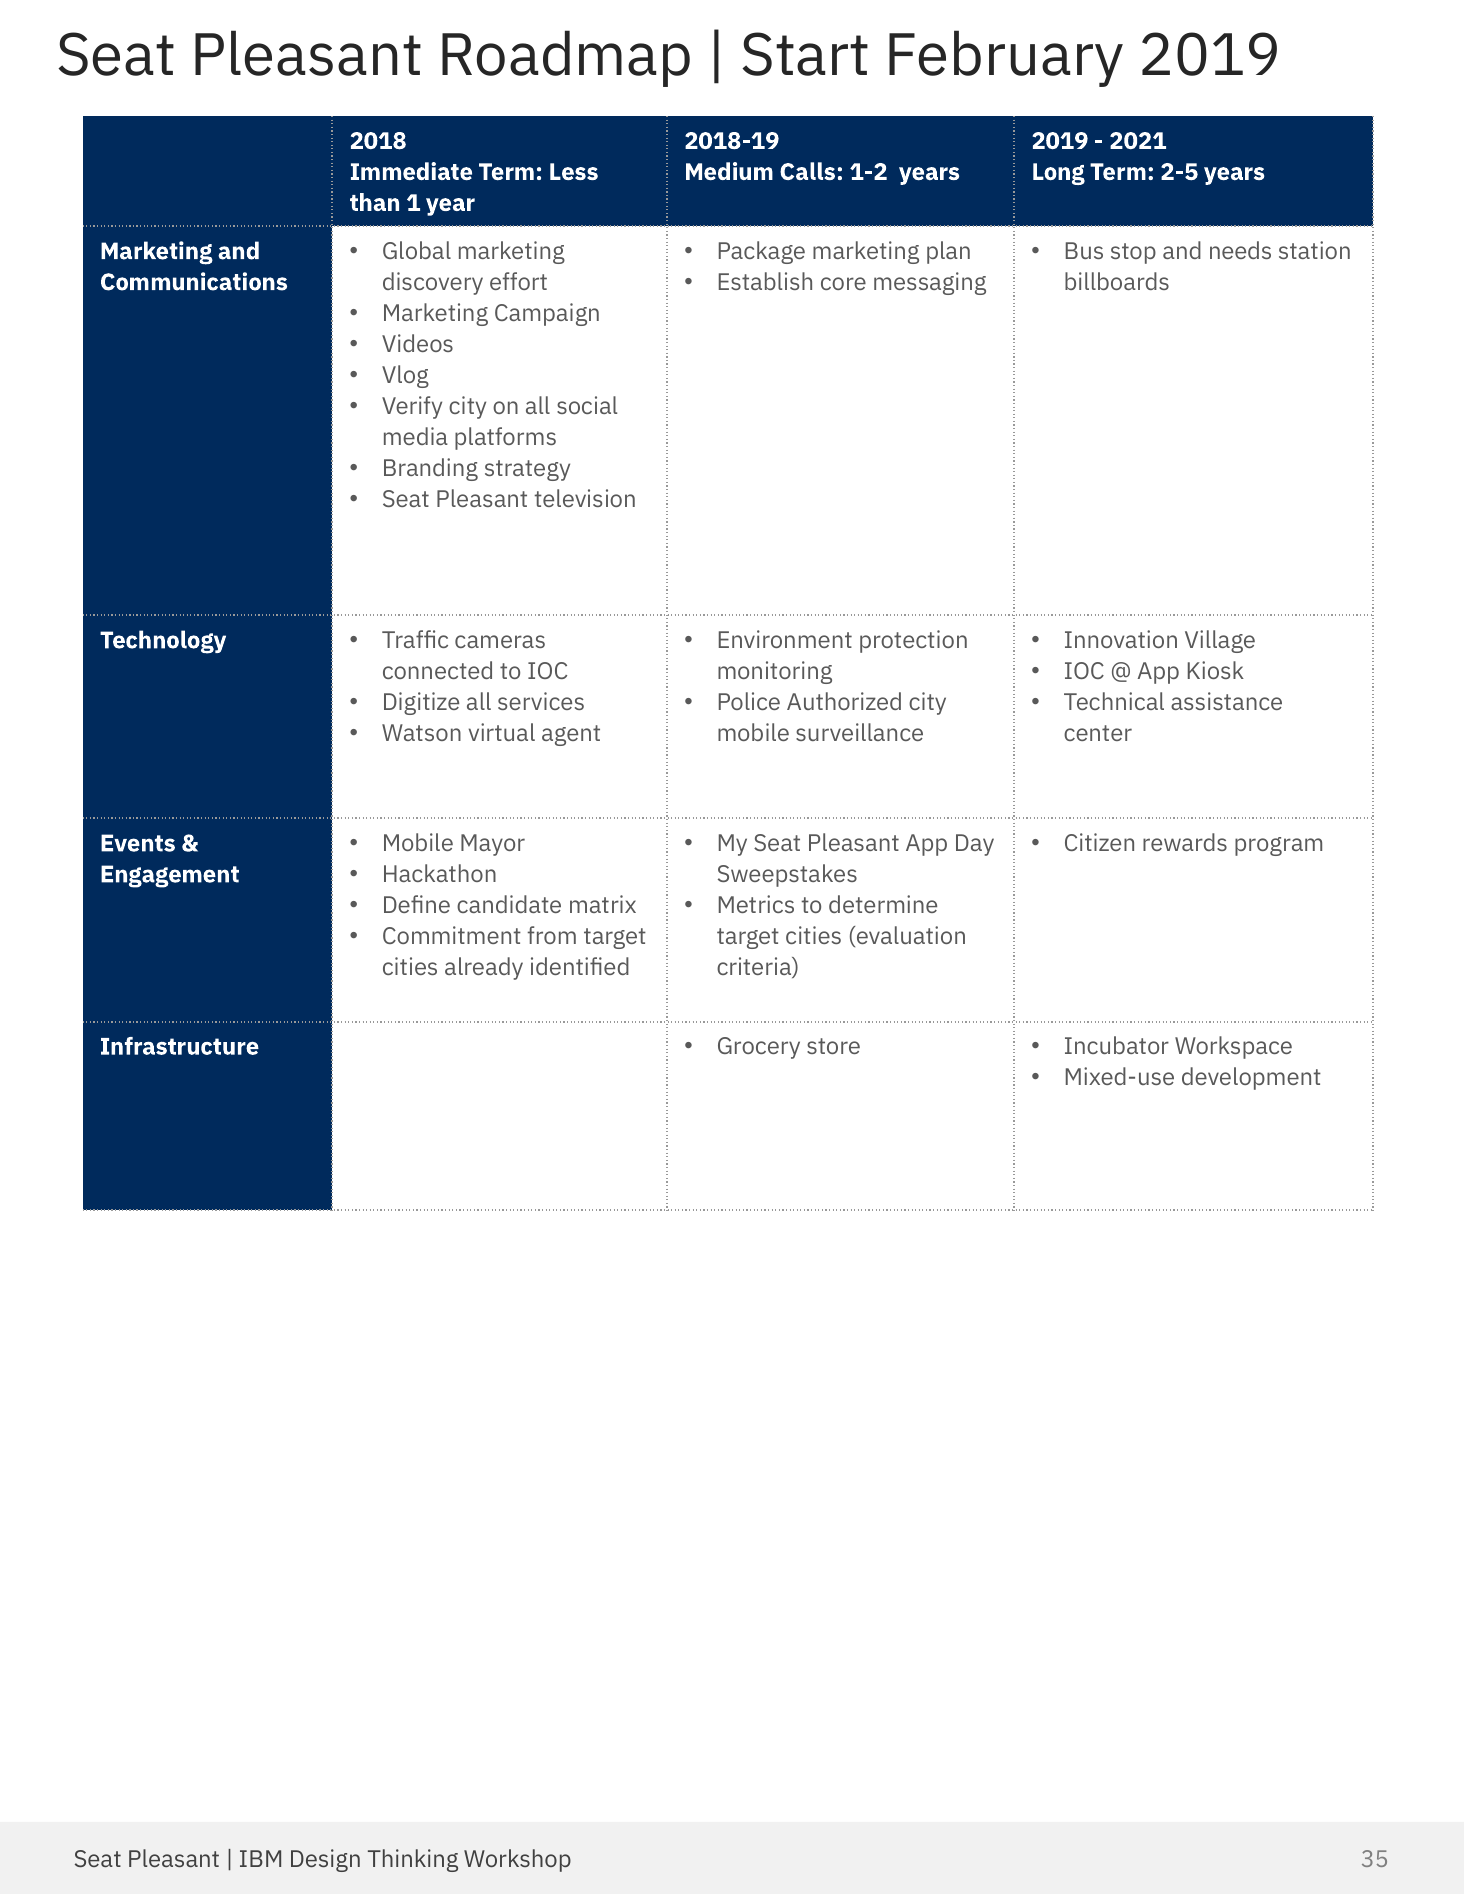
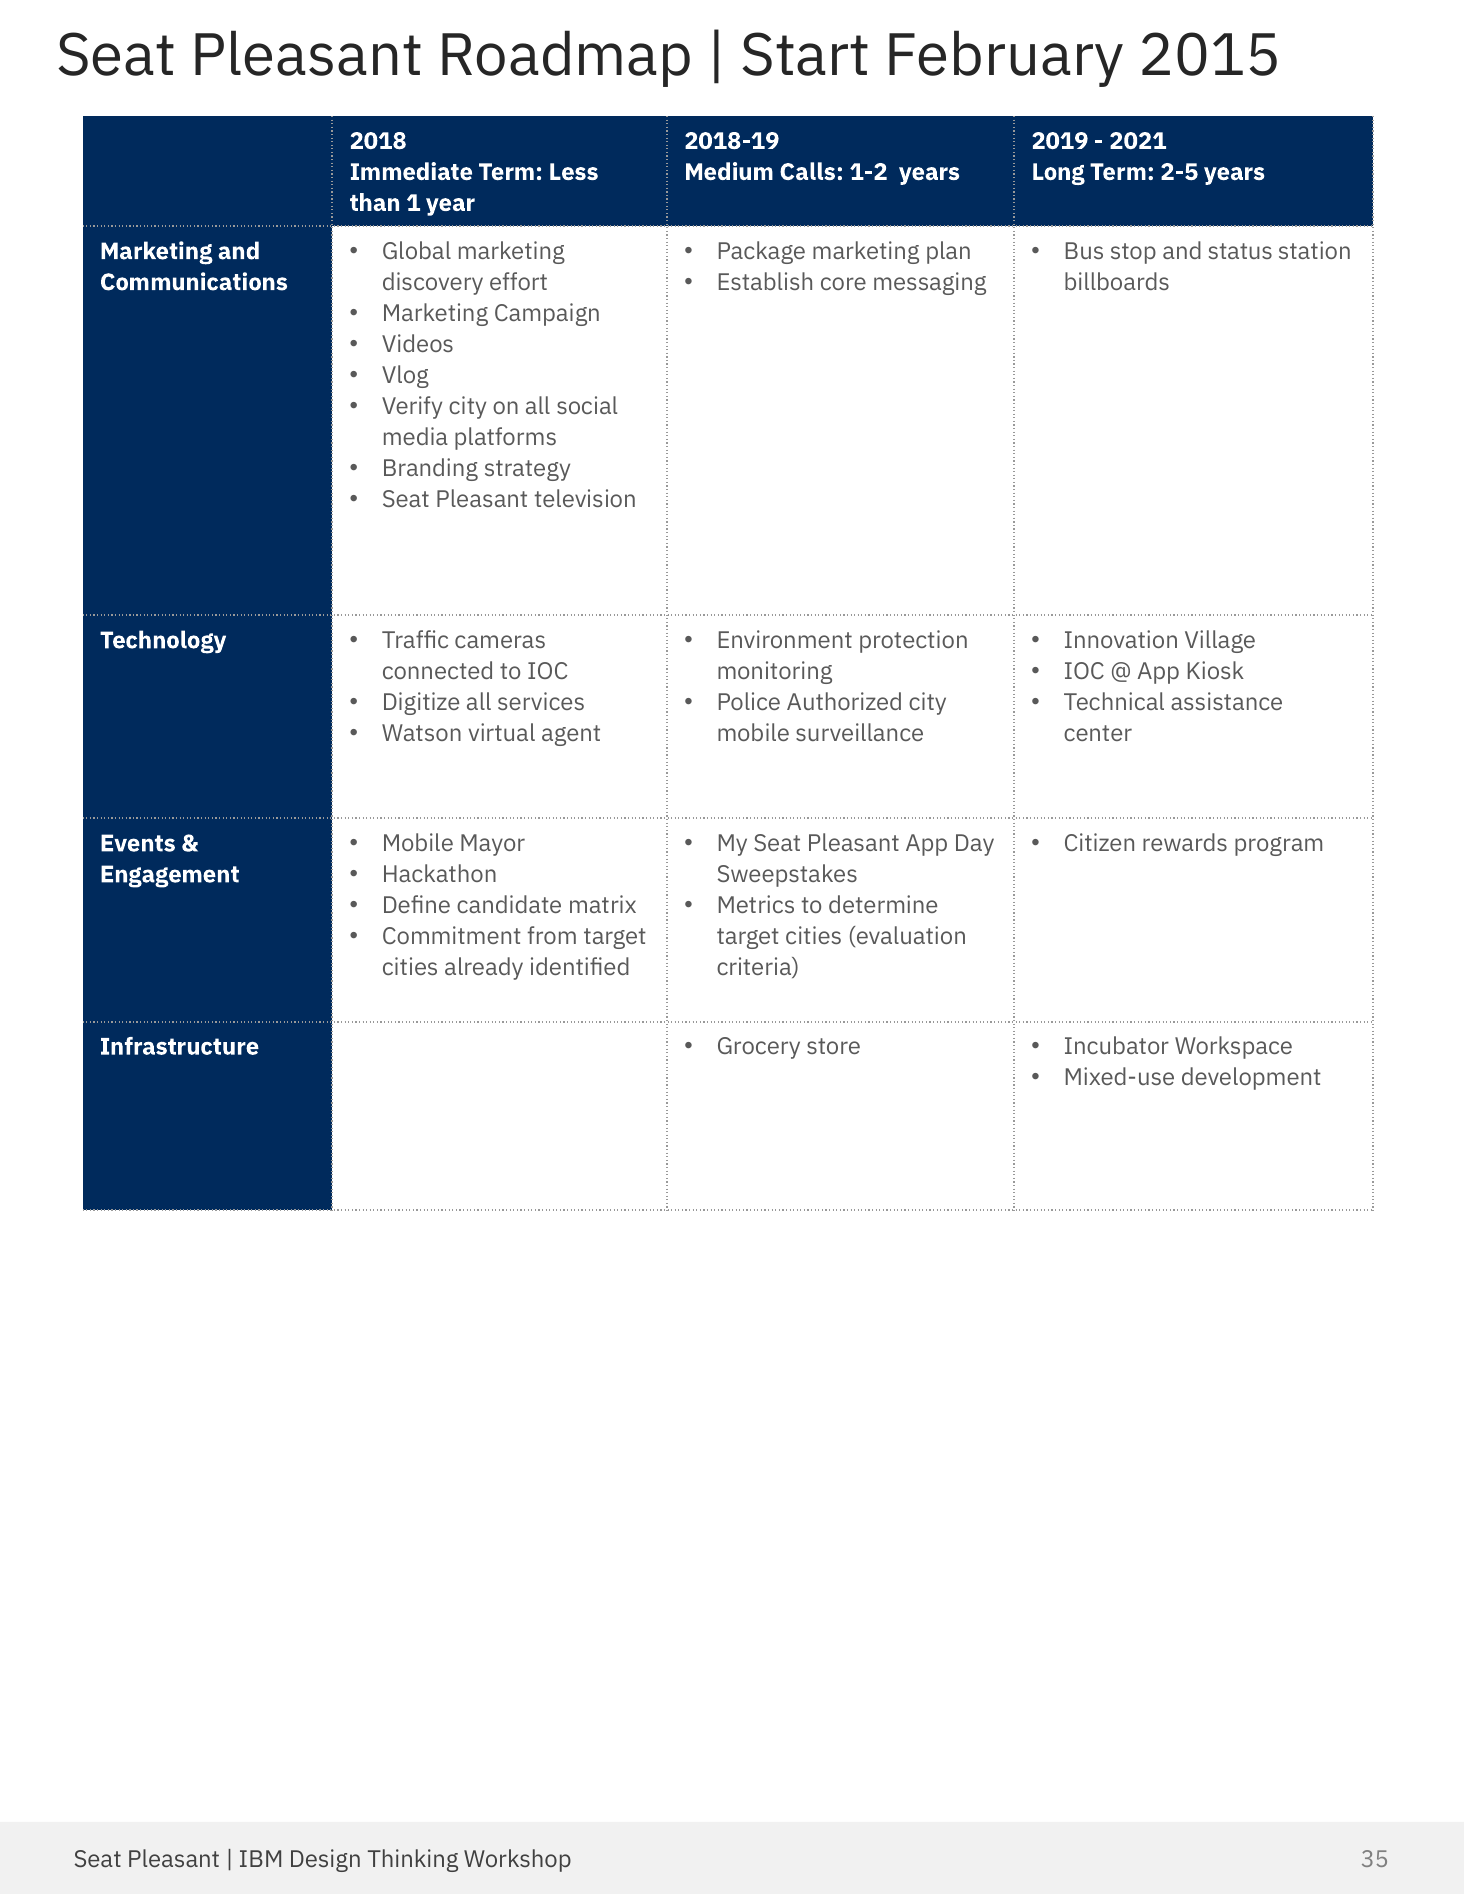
February 2019: 2019 -> 2015 (1210, 56)
needs: needs -> status (1240, 251)
